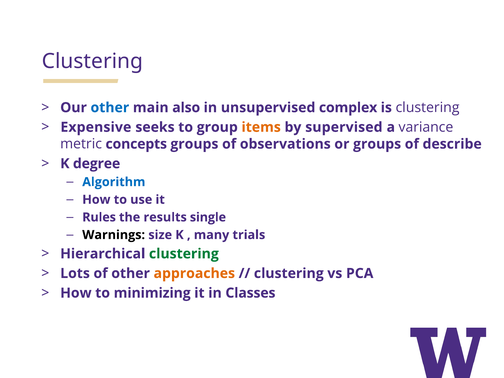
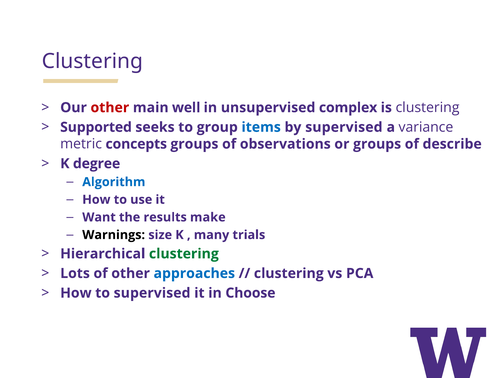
other colour: blue -> red (110, 108)
also: also -> well (186, 108)
Expensive: Expensive -> Supported (96, 127)
items colour: orange -> blue (261, 127)
Rules: Rules -> Want (99, 217)
single: single -> make (208, 217)
approaches colour: orange -> blue (194, 273)
to minimizing: minimizing -> supervised (152, 293)
Classes: Classes -> Choose (250, 293)
